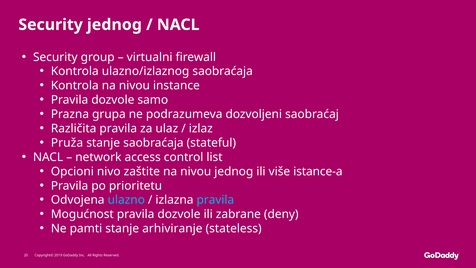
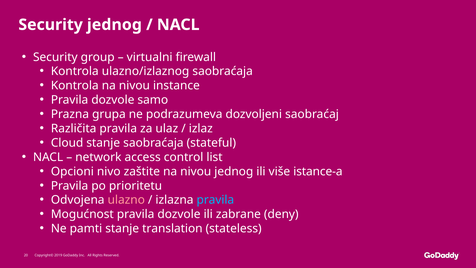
Pruža: Pruža -> Cloud (67, 143)
ulazno colour: light blue -> pink (126, 200)
arhiviranje: arhiviranje -> translation (172, 228)
